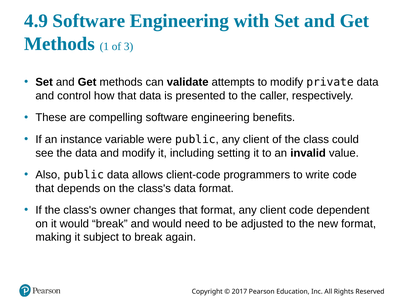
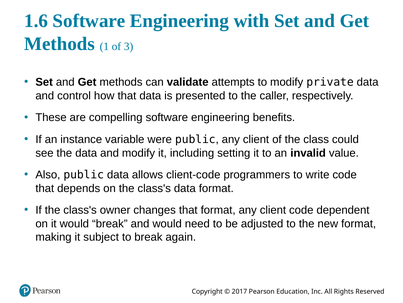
4.9: 4.9 -> 1.6 (36, 21)
